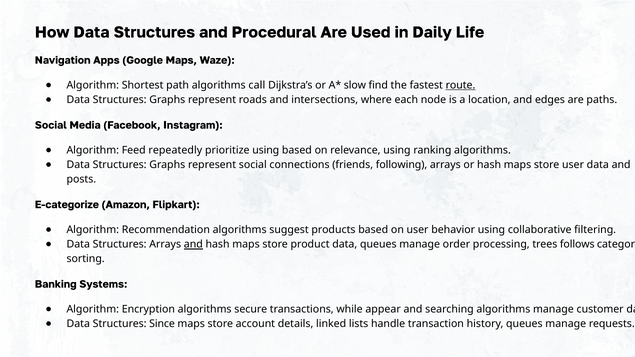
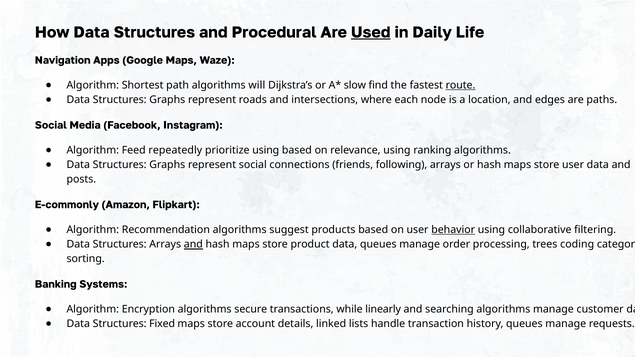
Used underline: none -> present (371, 32)
call: call -> will (257, 85)
E-categorize: E-categorize -> E-commonly (67, 205)
behavior underline: none -> present (453, 230)
follows: follows -> coding (577, 245)
appear: appear -> linearly (383, 309)
Since: Since -> Fixed (162, 324)
